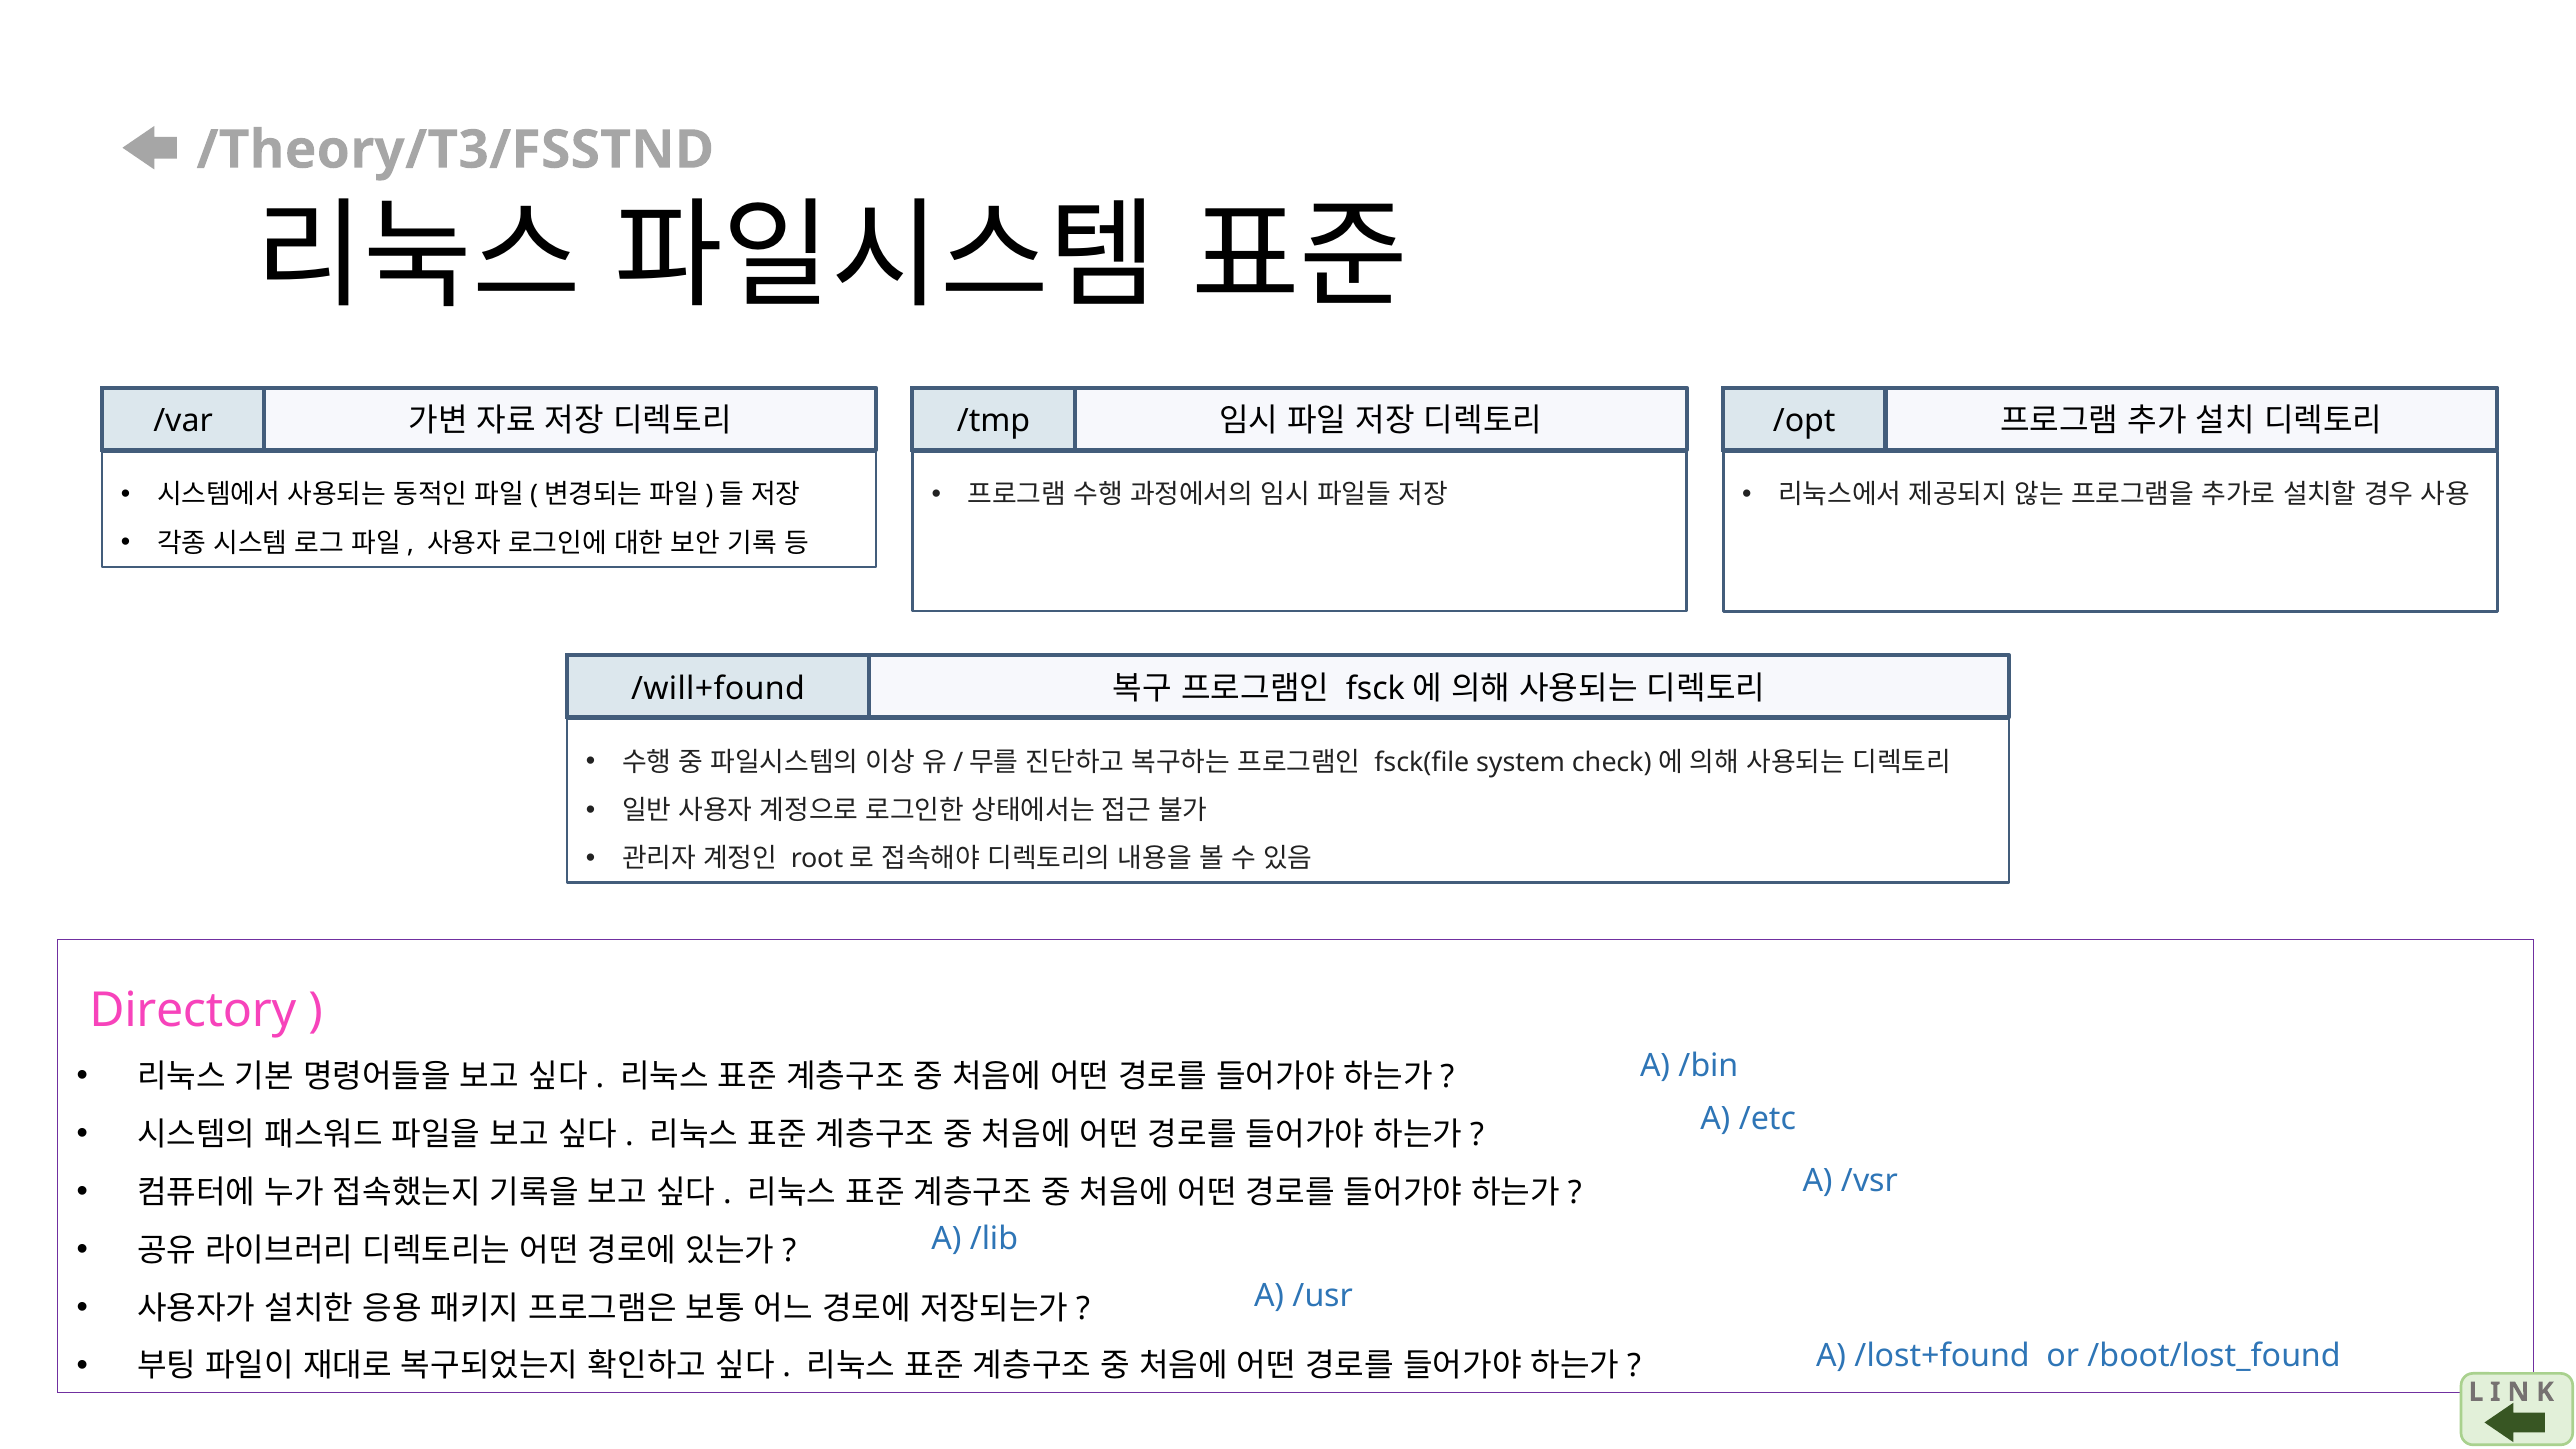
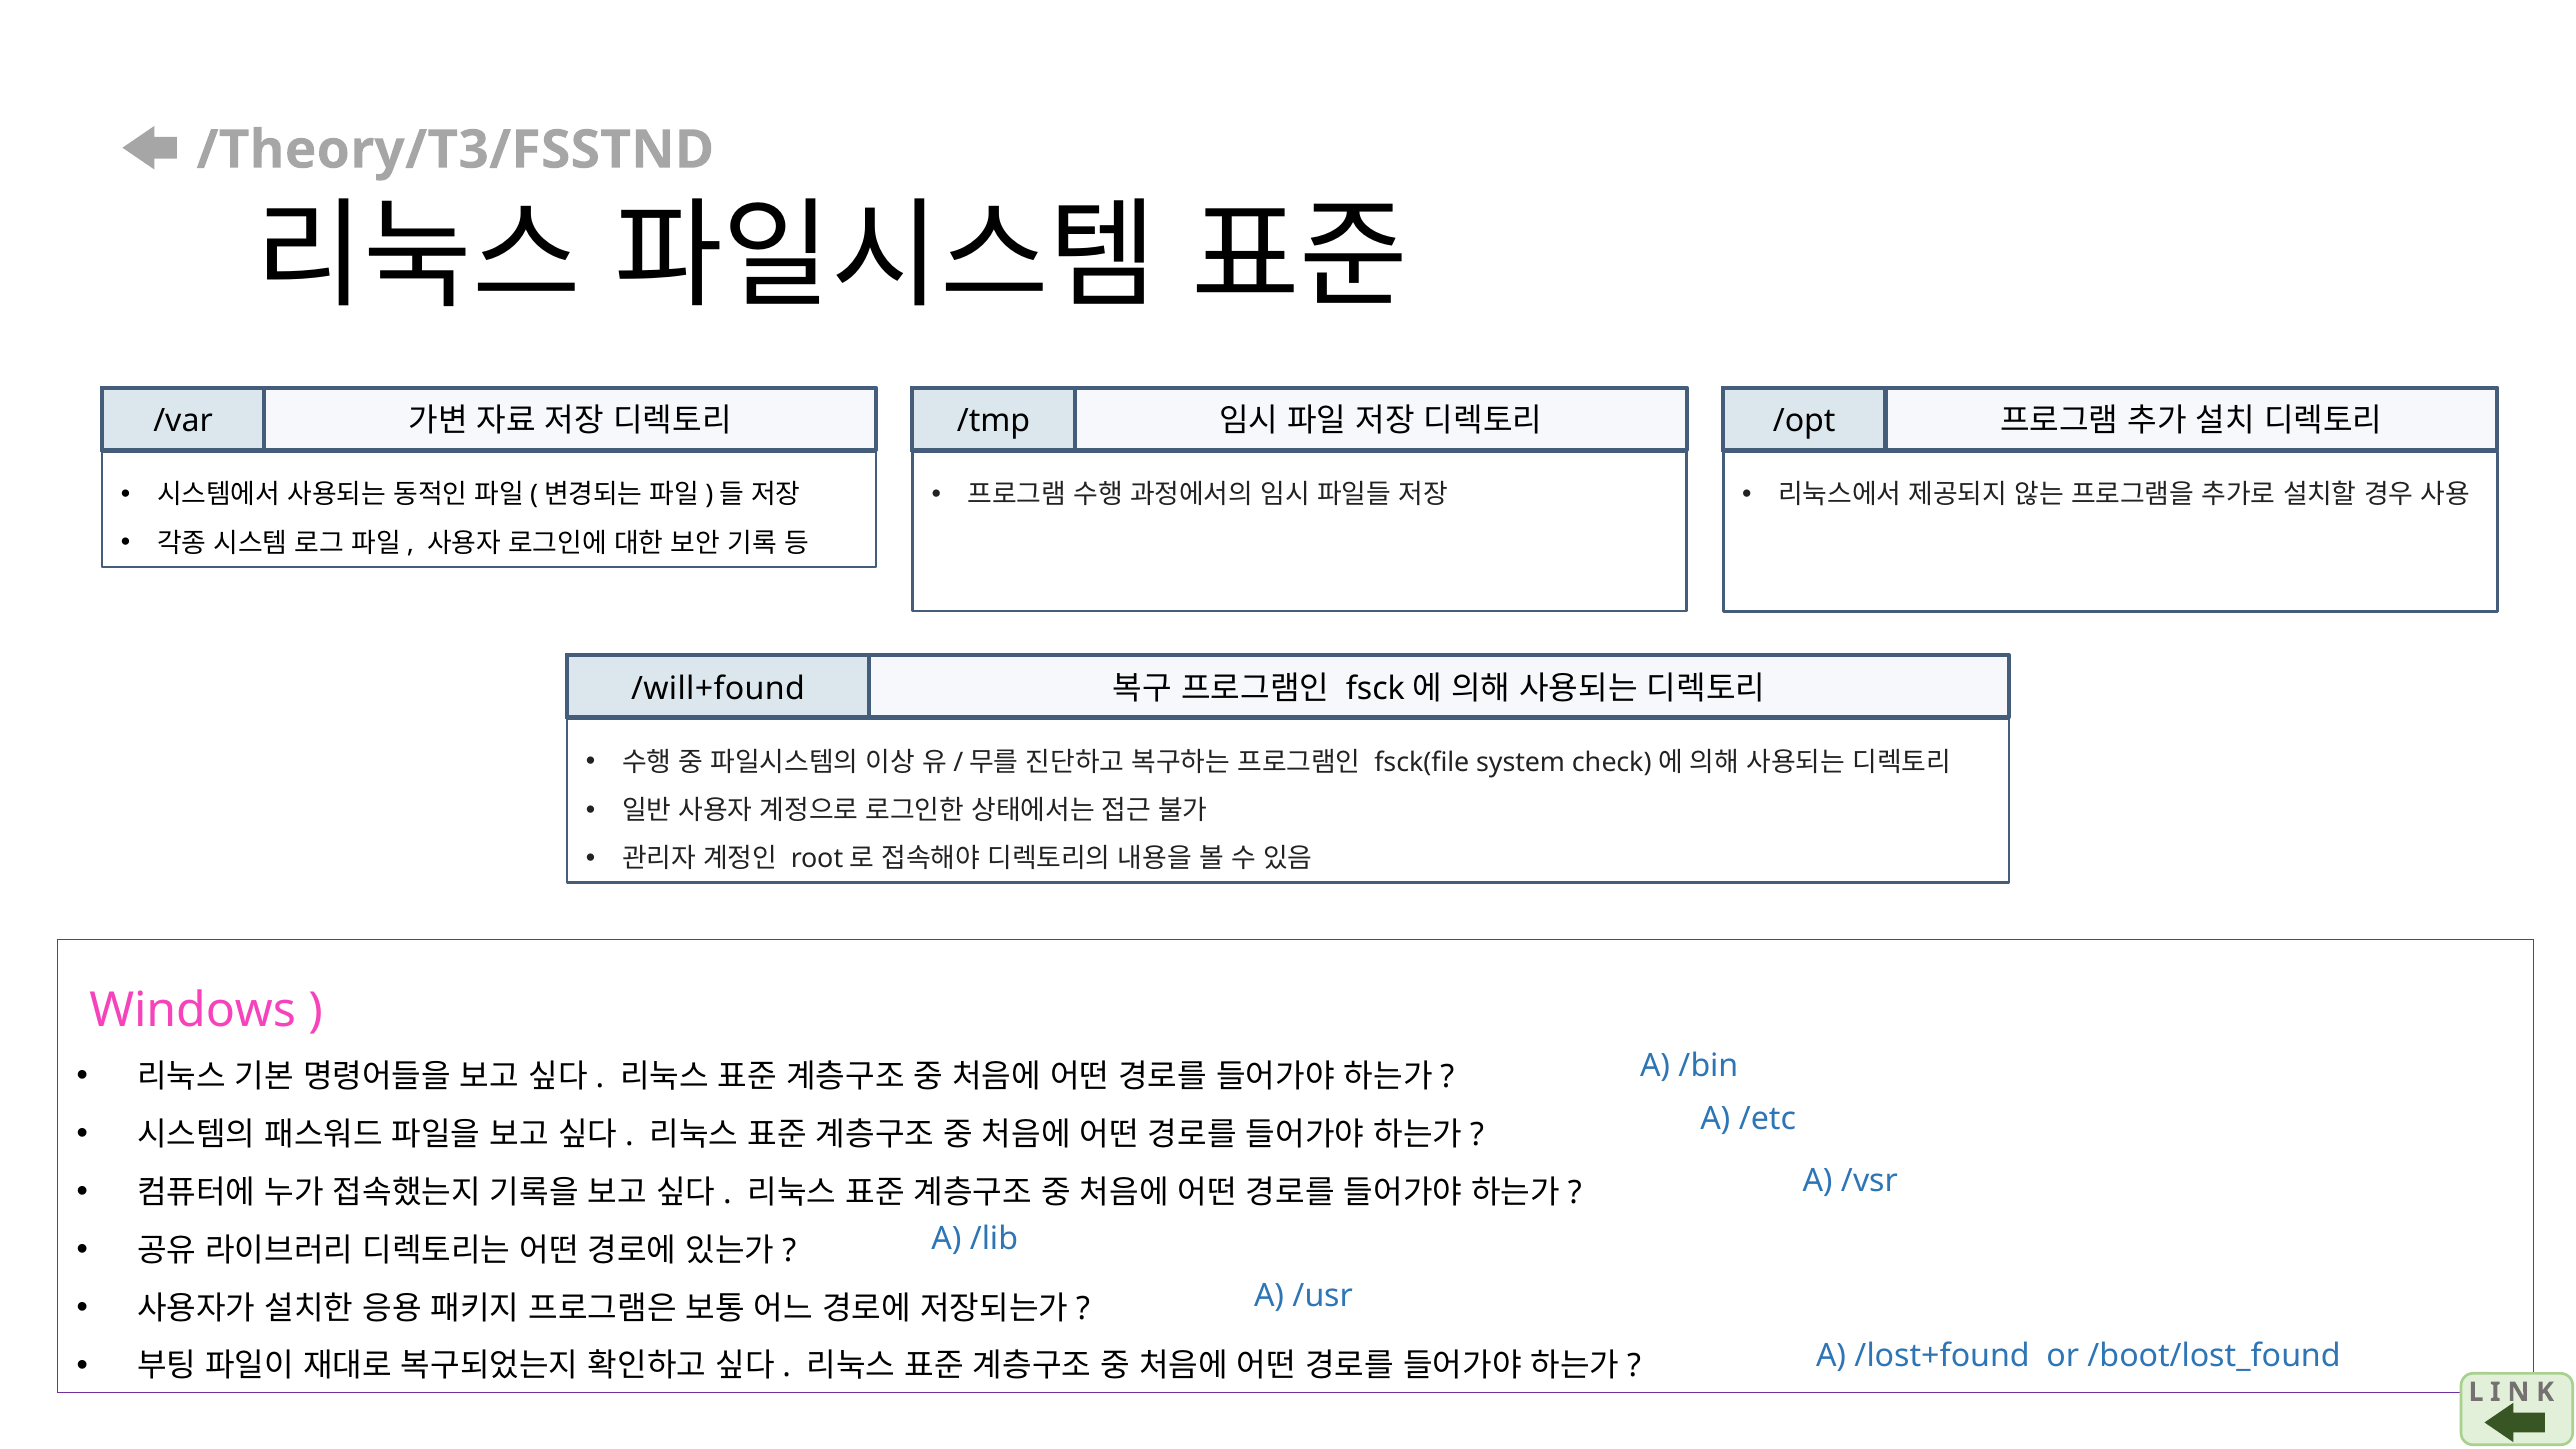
Directory: Directory -> Windows (193, 1010)
